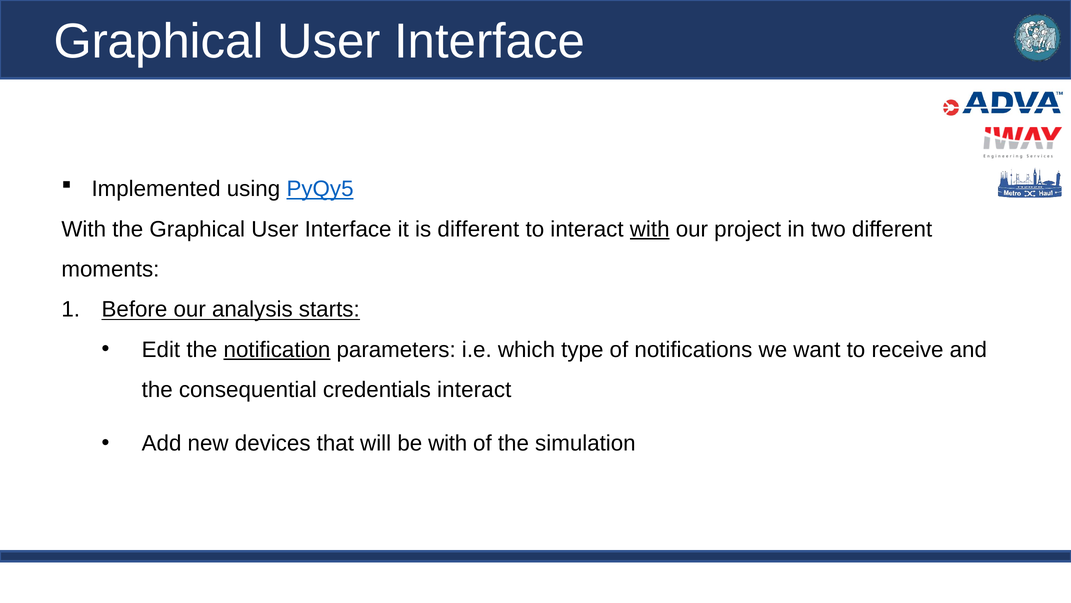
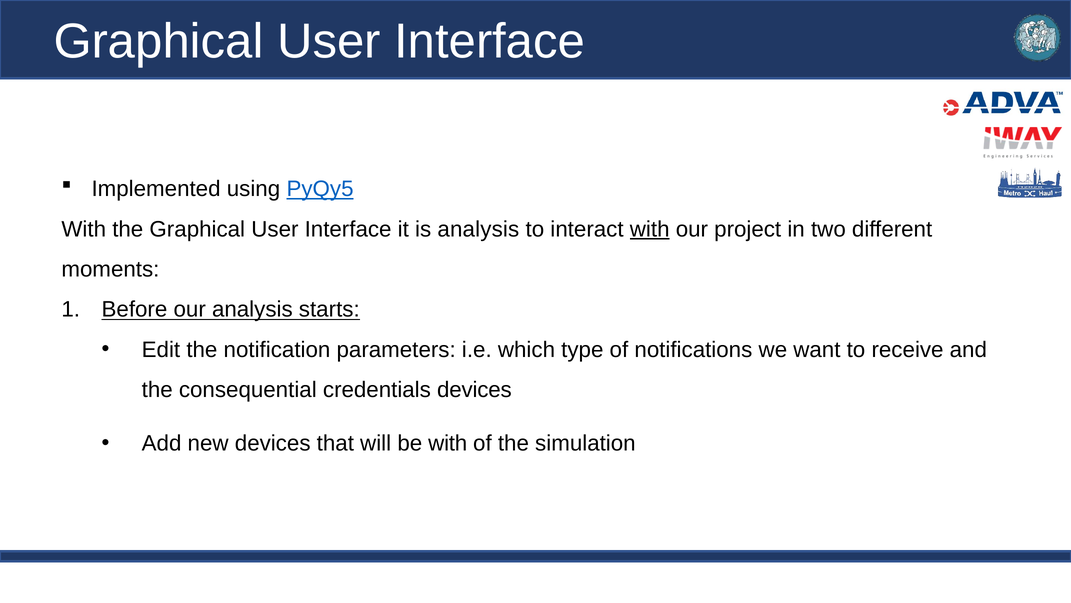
is different: different -> analysis (478, 229)
notification underline: present -> none (277, 349)
credentials interact: interact -> devices (474, 390)
